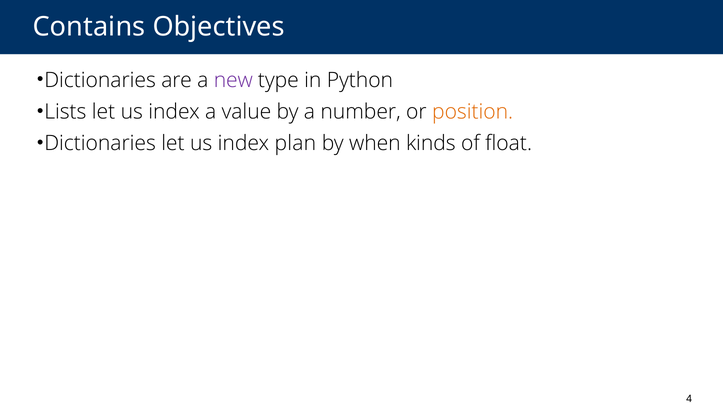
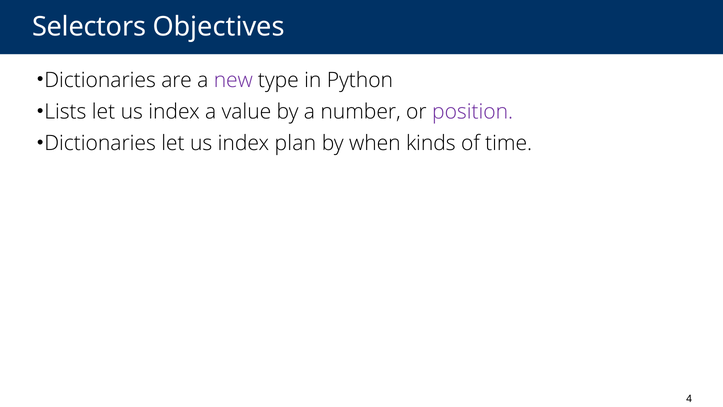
Contains: Contains -> Selectors (89, 27)
position colour: orange -> purple (473, 112)
float: float -> time (509, 143)
